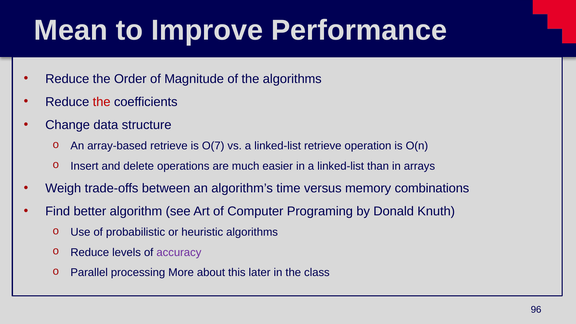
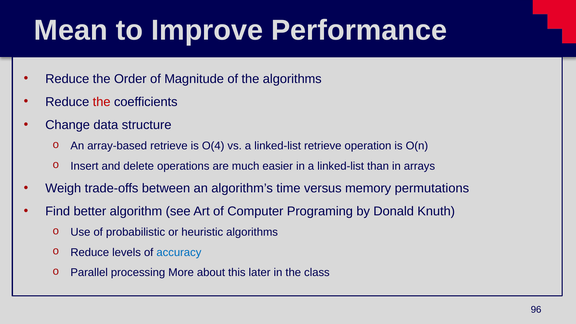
O(7: O(7 -> O(4 (213, 146)
combinations: combinations -> permutations (432, 188)
accuracy colour: purple -> blue (179, 252)
